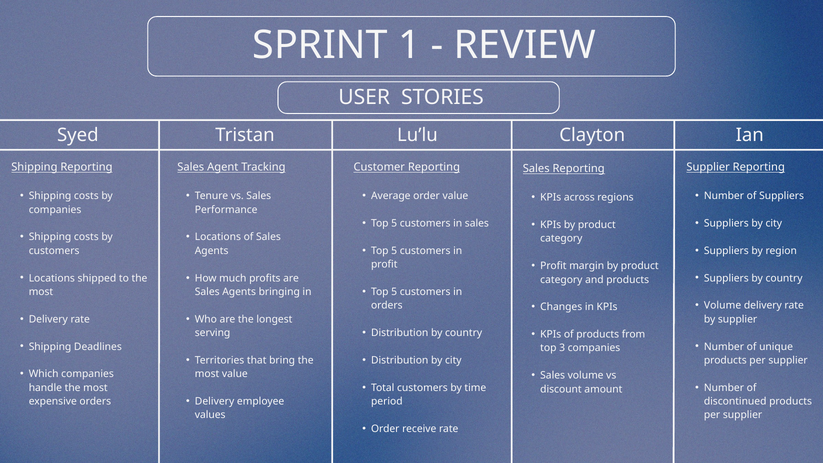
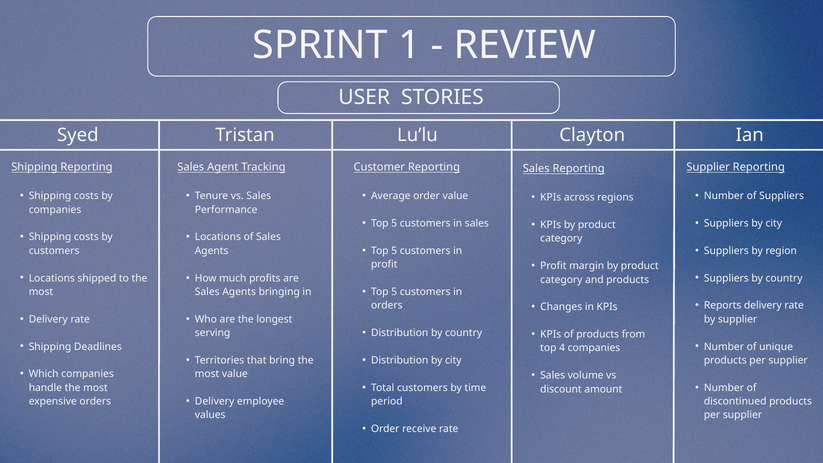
Volume: Volume -> Reports (723, 305)
3: 3 -> 4 (562, 348)
